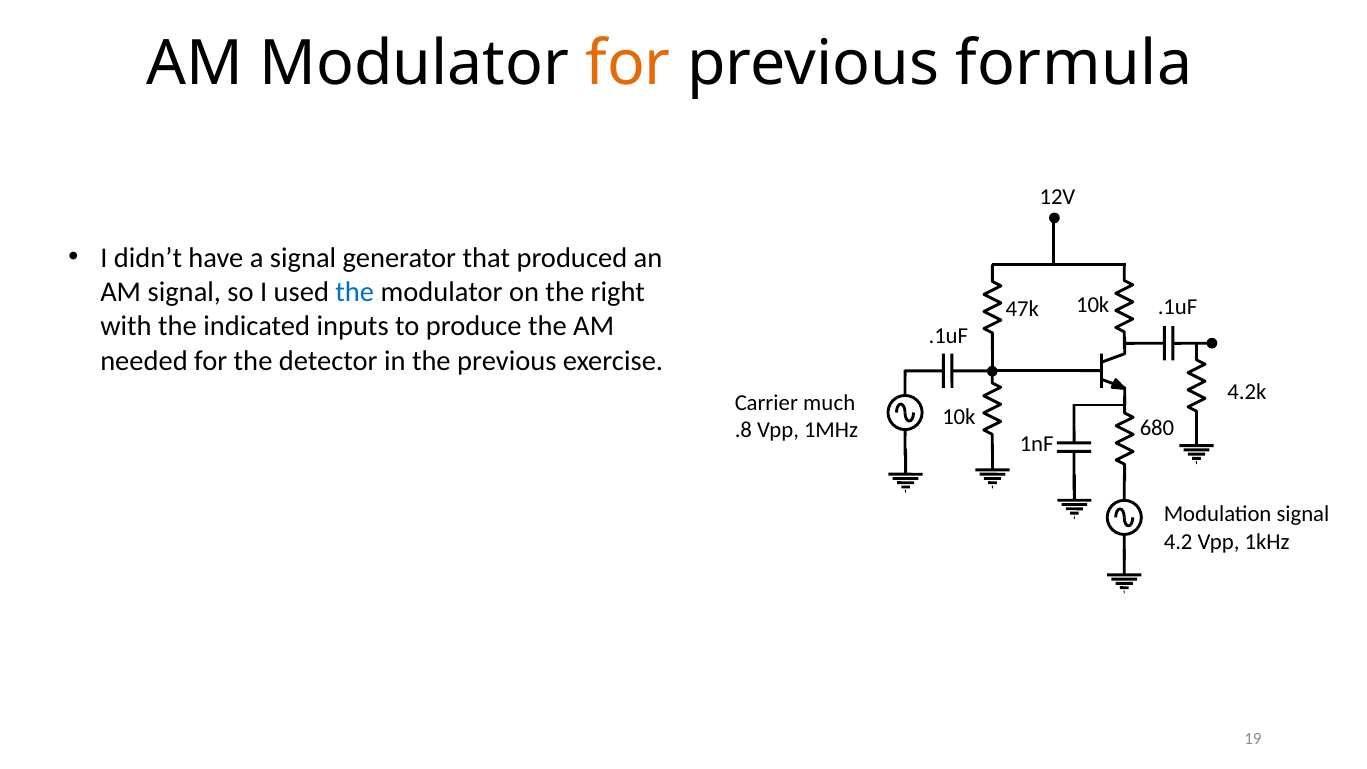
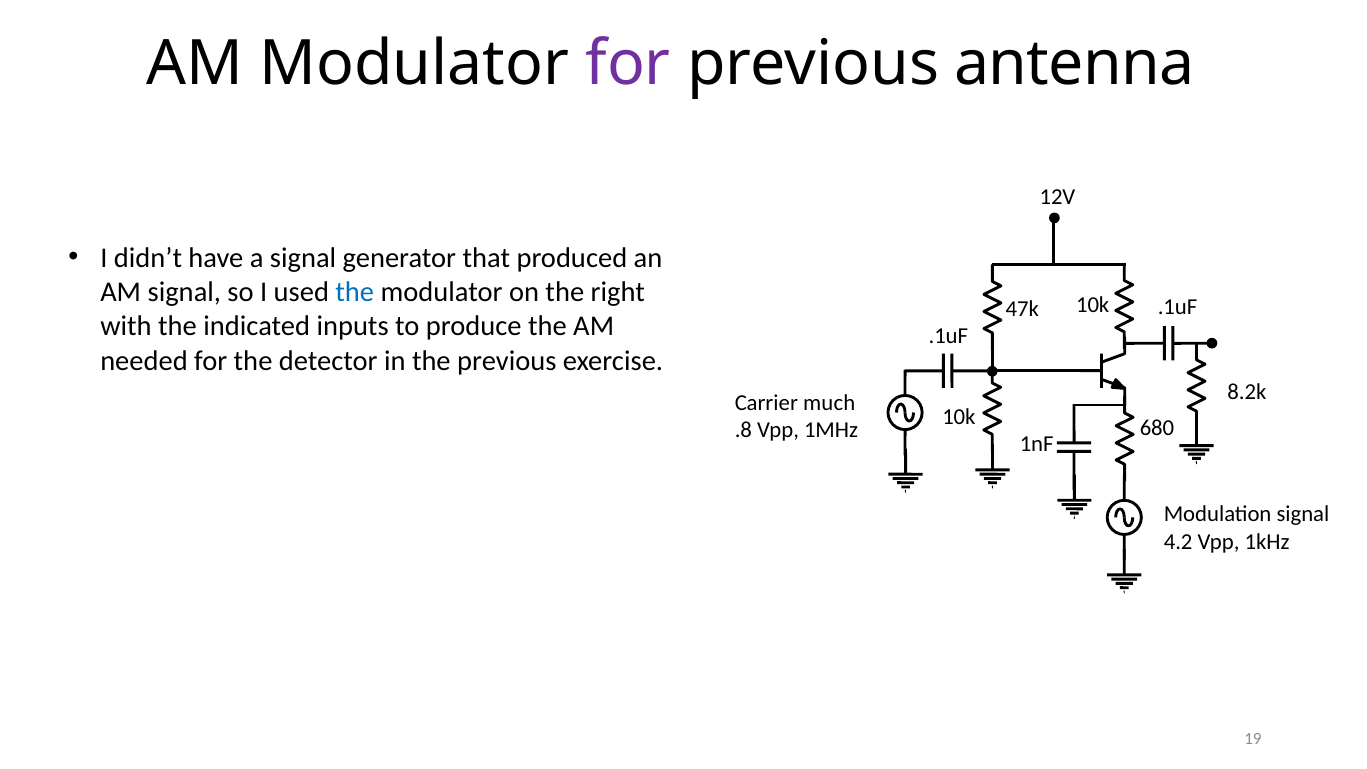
for colour: orange -> purple (628, 64)
formula: formula -> antenna (1074, 64)
4.2k: 4.2k -> 8.2k (1247, 392)
